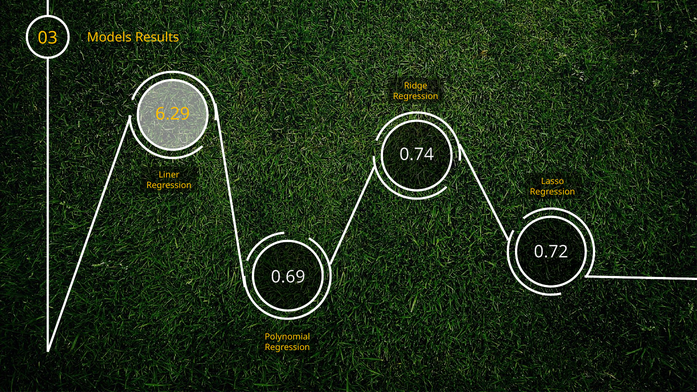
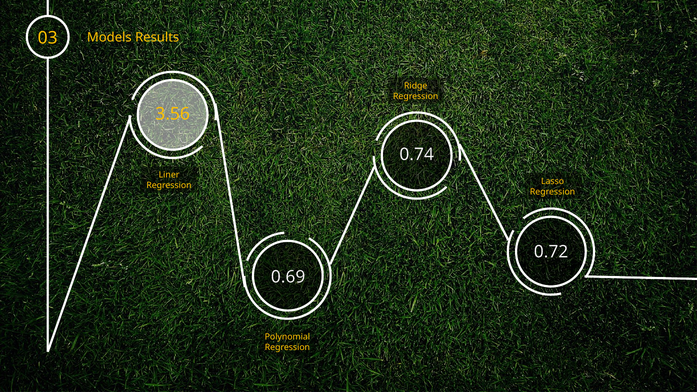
6.29: 6.29 -> 3.56 (173, 114)
